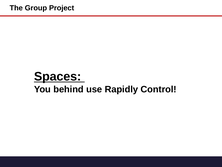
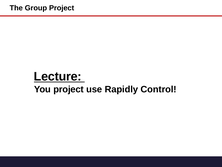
Spaces: Spaces -> Lecture (58, 76)
You behind: behind -> project (69, 89)
